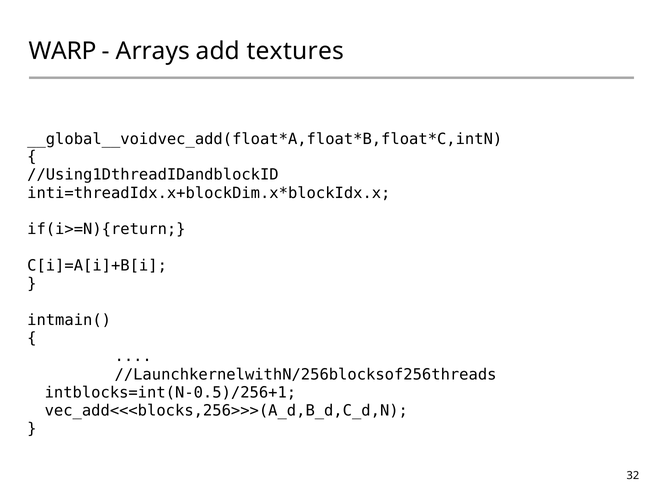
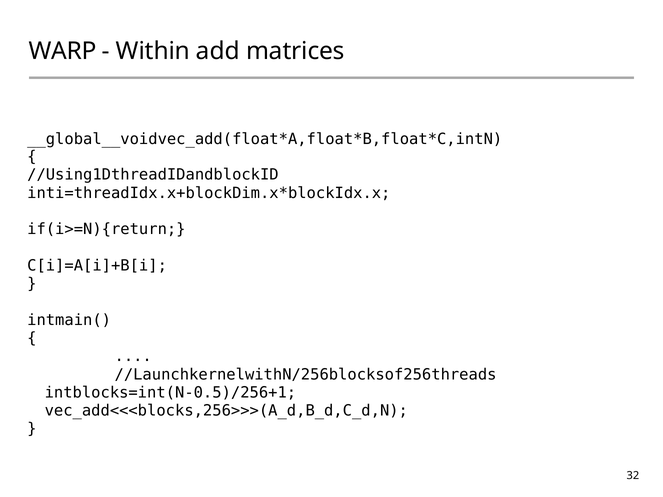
Arrays: Arrays -> Within (153, 51)
textures: textures -> matrices (295, 51)
